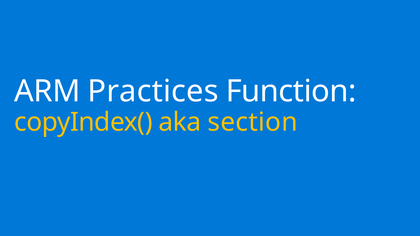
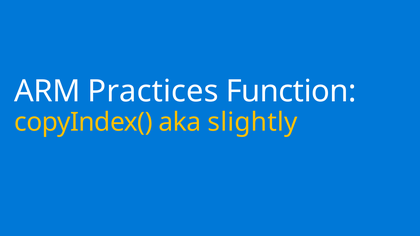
section: section -> slightly (253, 122)
